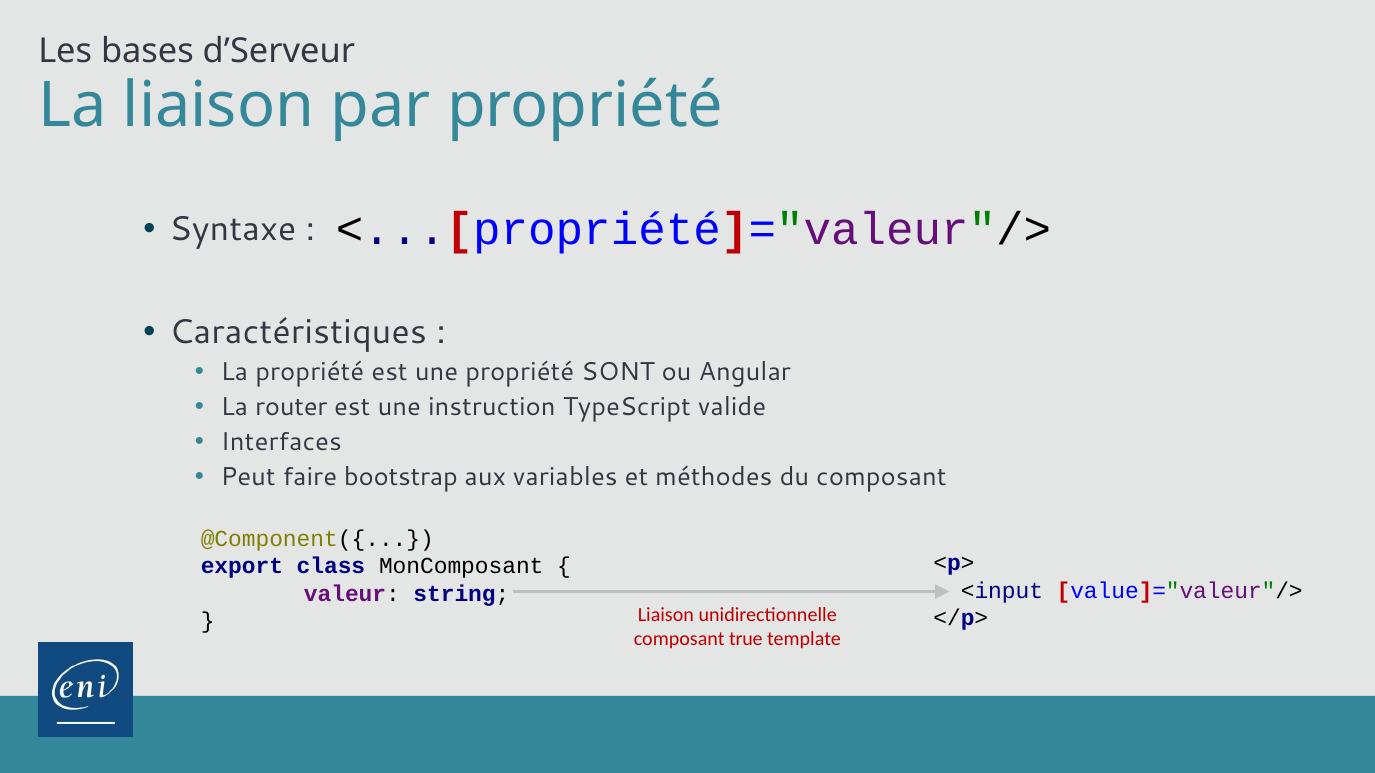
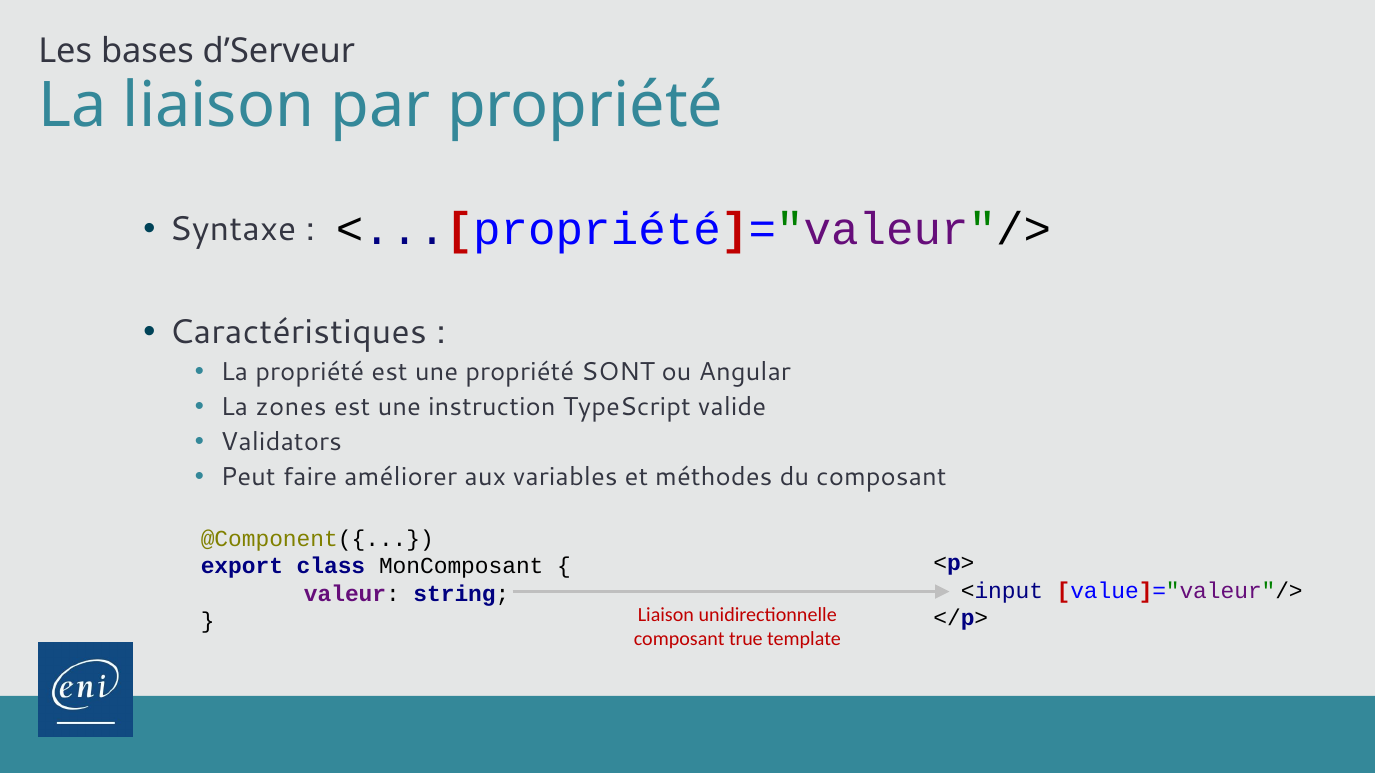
router: router -> zones (291, 407)
Interfaces: Interfaces -> Validators (281, 442)
bootstrap: bootstrap -> améliorer (401, 477)
